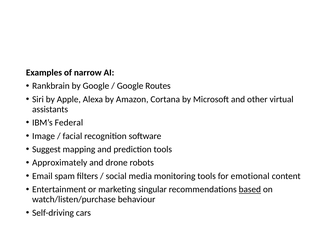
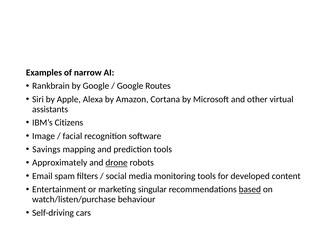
Federal: Federal -> Citizens (69, 122)
Suggest: Suggest -> Savings (46, 149)
drone underline: none -> present (117, 162)
emotional: emotional -> developed (250, 176)
